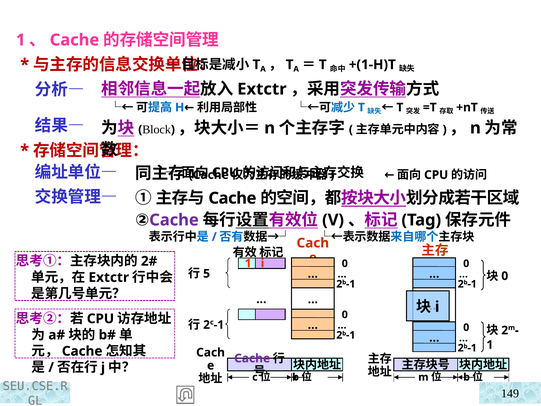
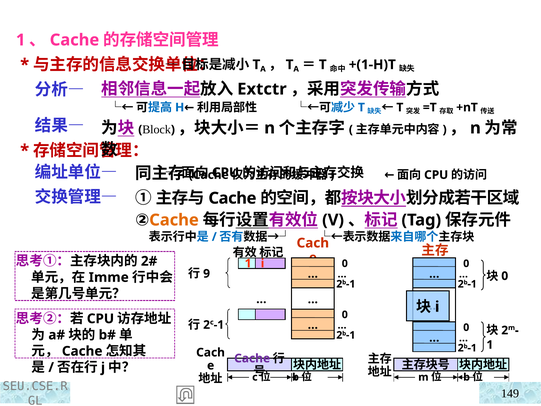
Cache colour: purple -> orange (174, 220)
5: 5 -> 9 (207, 273)
Extctr: Extctr -> Imme (109, 277)
